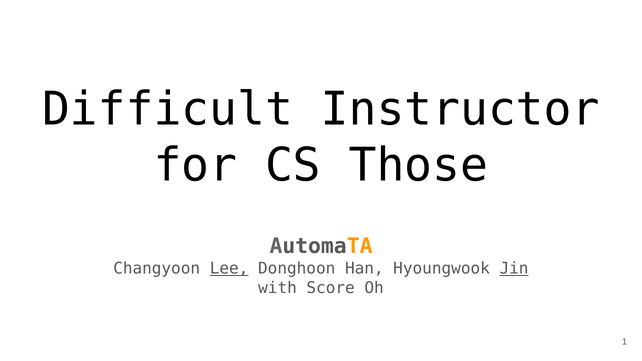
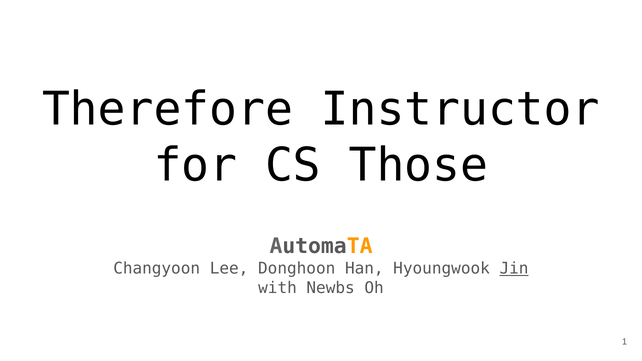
Difficult: Difficult -> Therefore (168, 110)
Lee underline: present -> none (229, 269)
Score: Score -> Newbs (331, 288)
